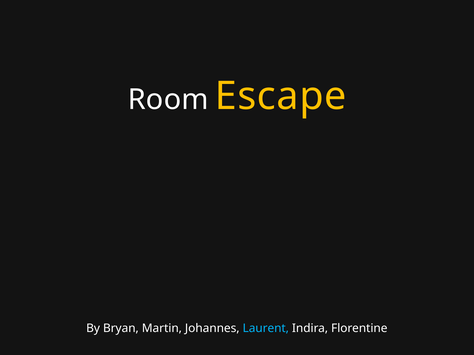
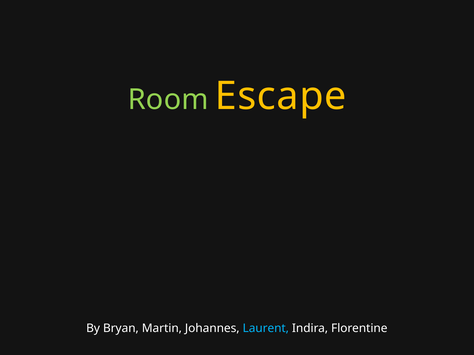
Room colour: white -> light green (168, 100)
